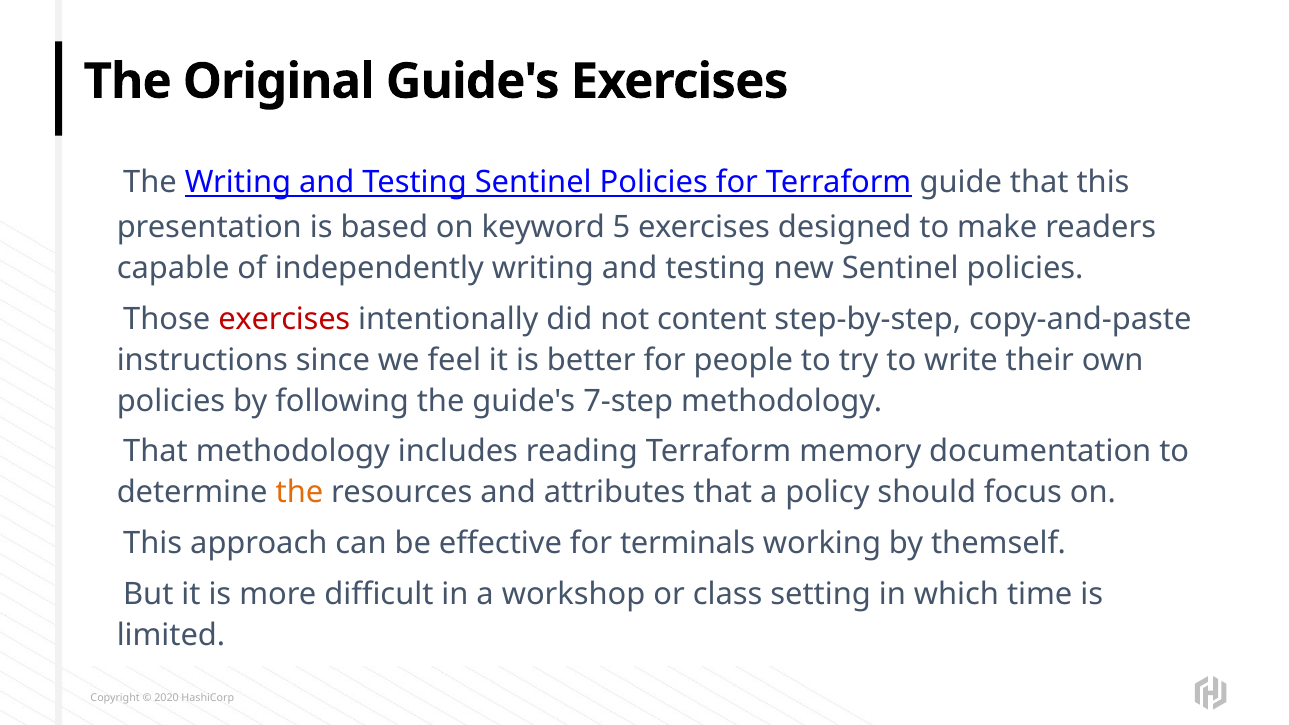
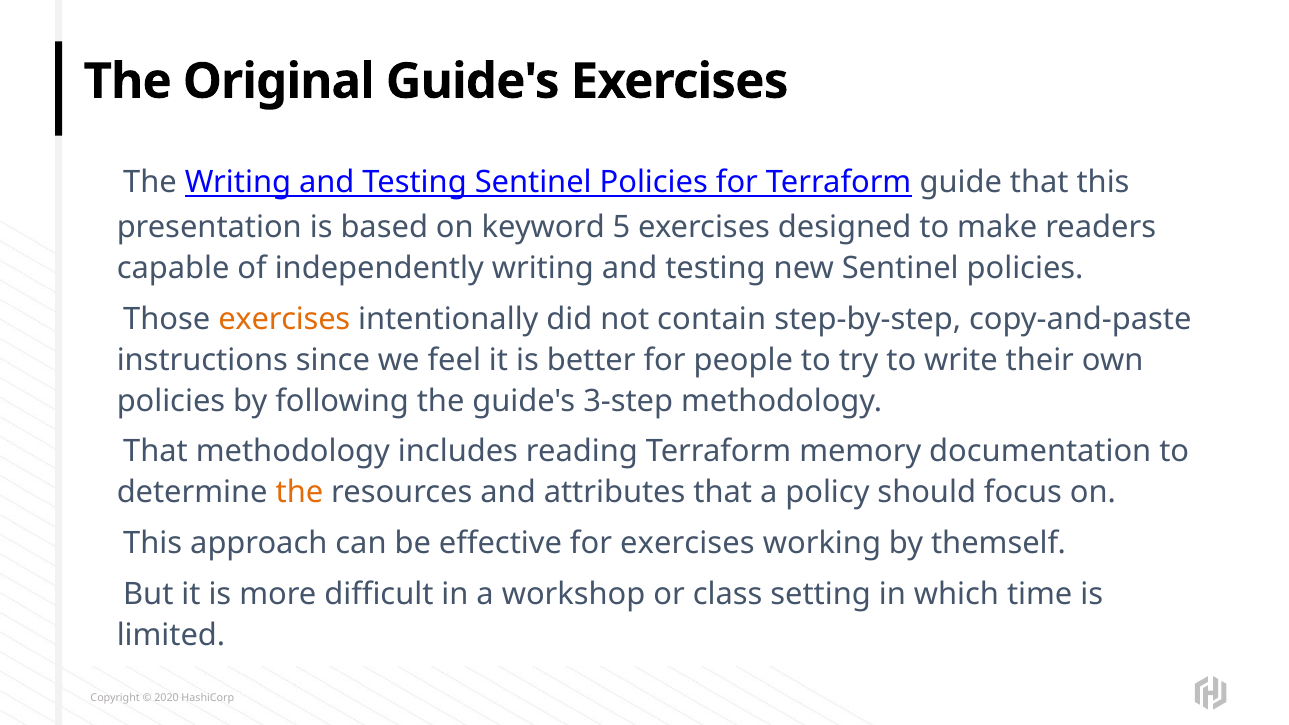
exercises colour: red -> orange (284, 319)
content: content -> contain (712, 319)
7-step: 7-step -> 3-step (628, 401)
for terminals: terminals -> exercises (687, 543)
